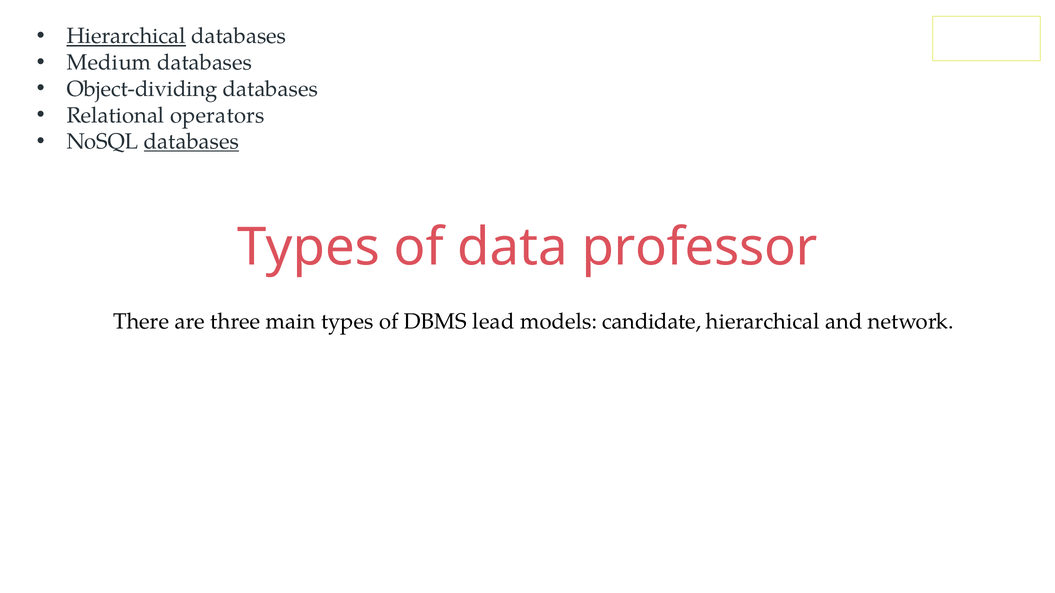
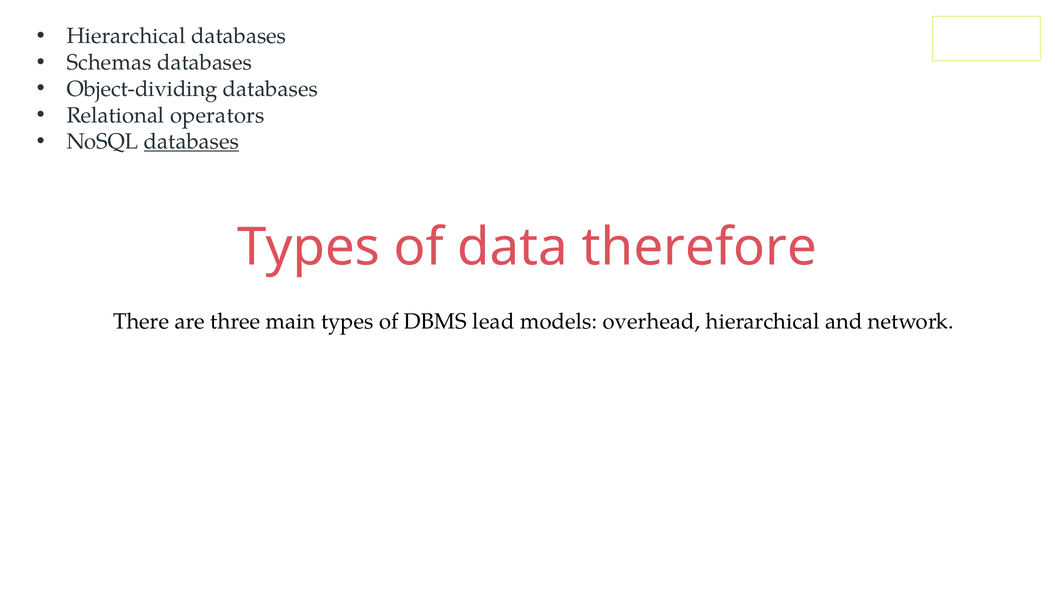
Hierarchical underline: present -> none (126, 36)
Medium: Medium -> Schemas (109, 63)
professor: professor -> therefore (699, 247)
candidate: candidate -> overhead (651, 322)
